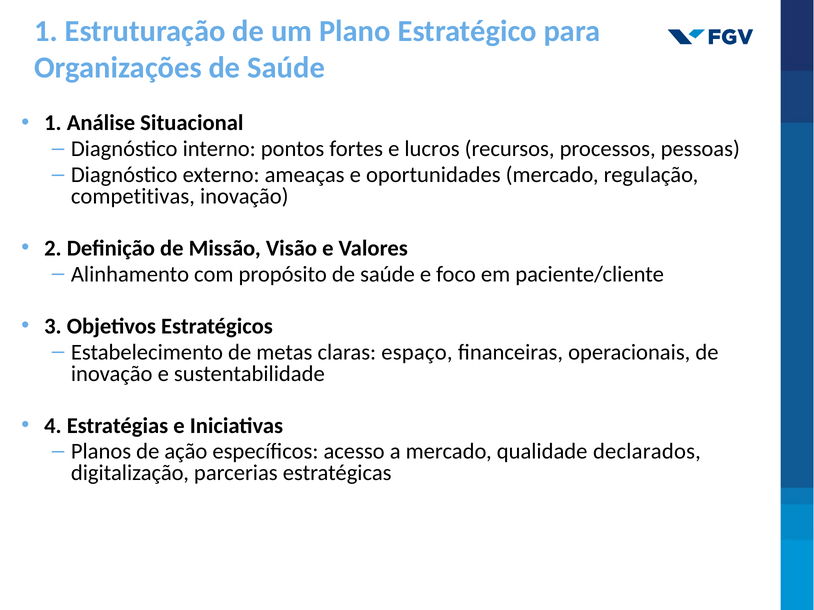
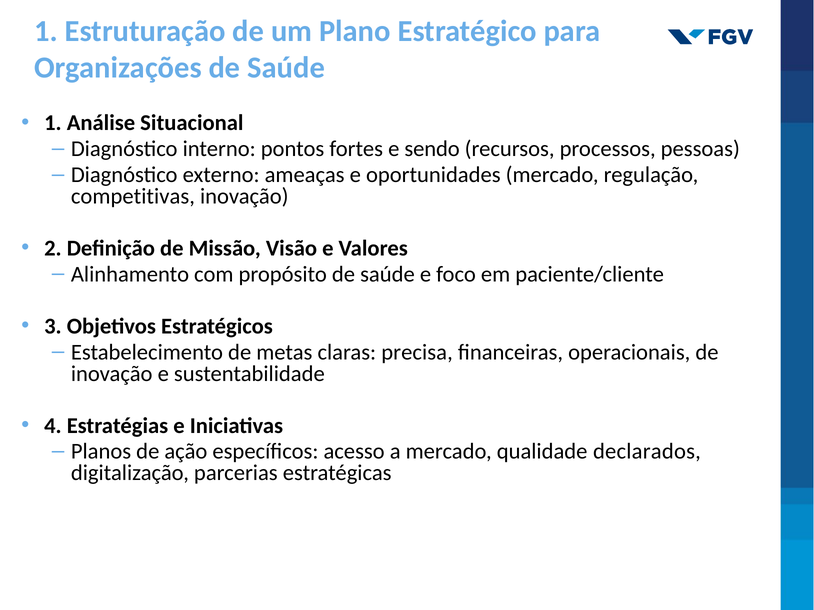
lucros: lucros -> sendo (432, 149)
espaço: espaço -> precisa (417, 352)
